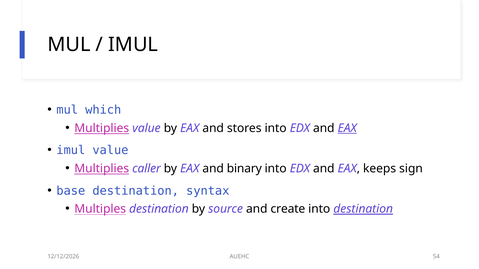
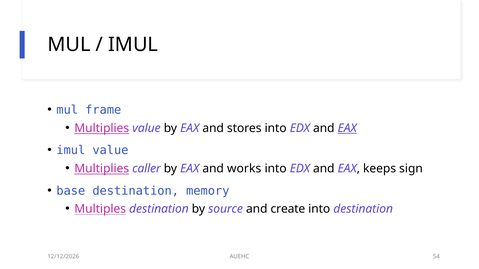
which: which -> frame (103, 110)
binary: binary -> works (244, 169)
syntax: syntax -> memory (208, 191)
destination underline: present -> none (363, 209)
